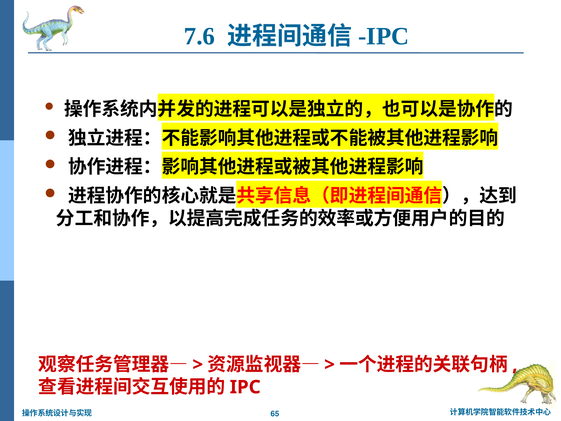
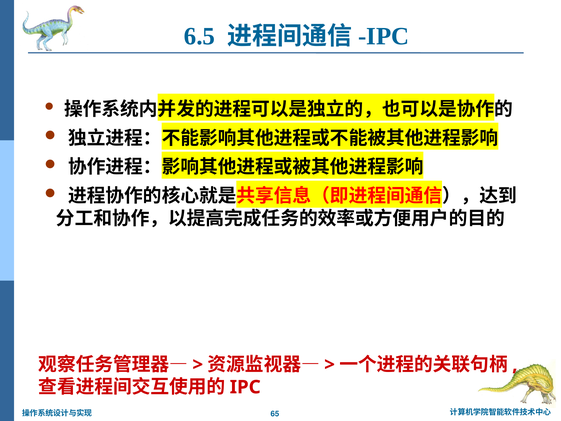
7.6: 7.6 -> 6.5 (199, 36)
